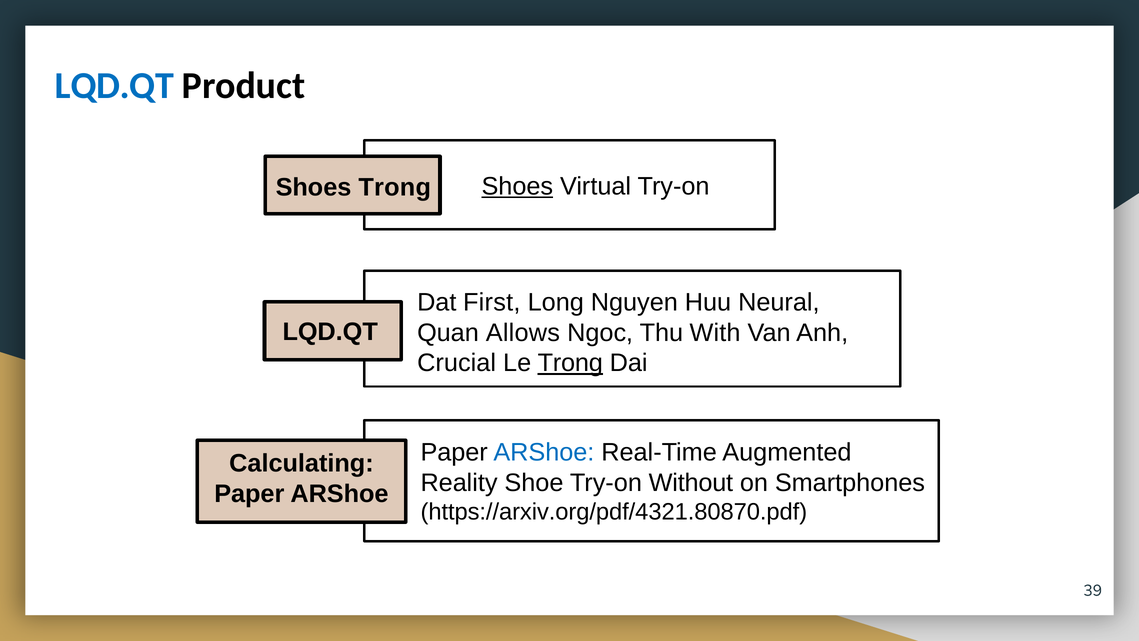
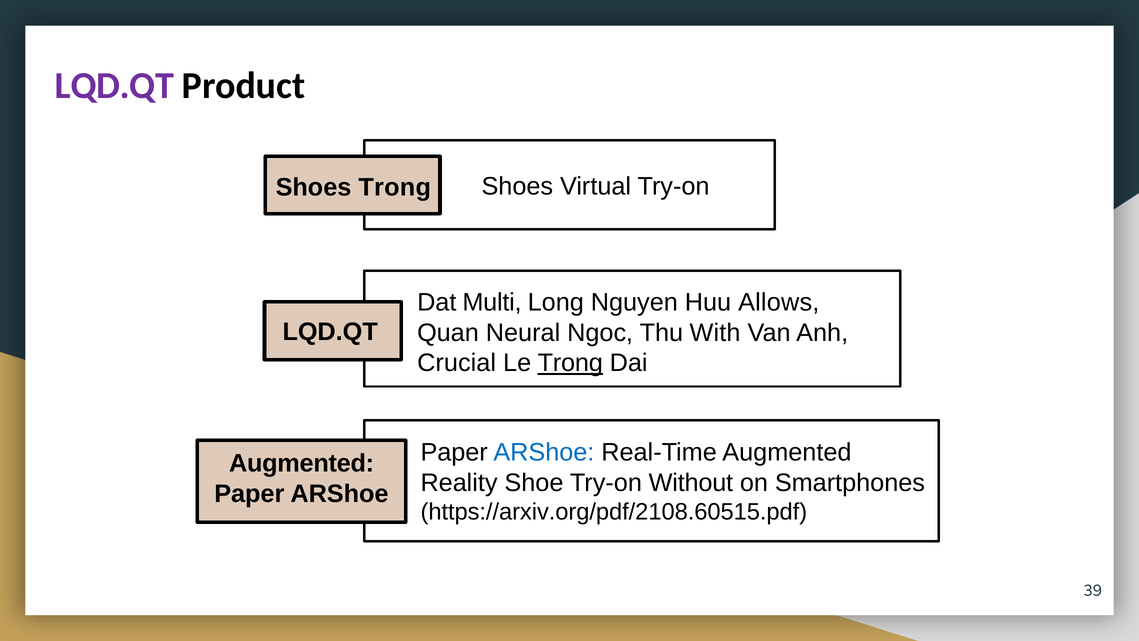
LQD.QT colour: blue -> purple (114, 86)
Shoes underline: present -> none (517, 186)
First: First -> Multi (492, 302)
Neural: Neural -> Allows (779, 302)
Allows: Allows -> Neural (523, 333)
Calculating: Calculating -> Augmented (302, 463)
https://arxiv.org/pdf/4321.80870.pdf: https://arxiv.org/pdf/4321.80870.pdf -> https://arxiv.org/pdf/2108.60515.pdf (614, 512)
